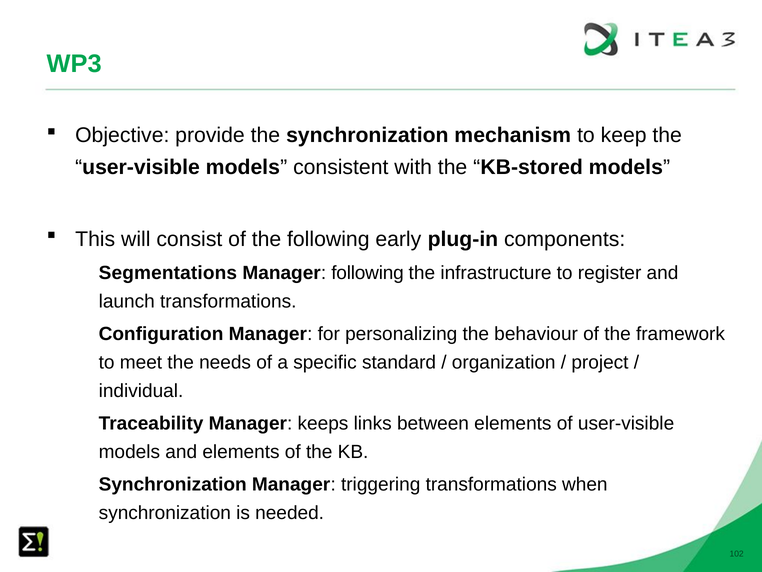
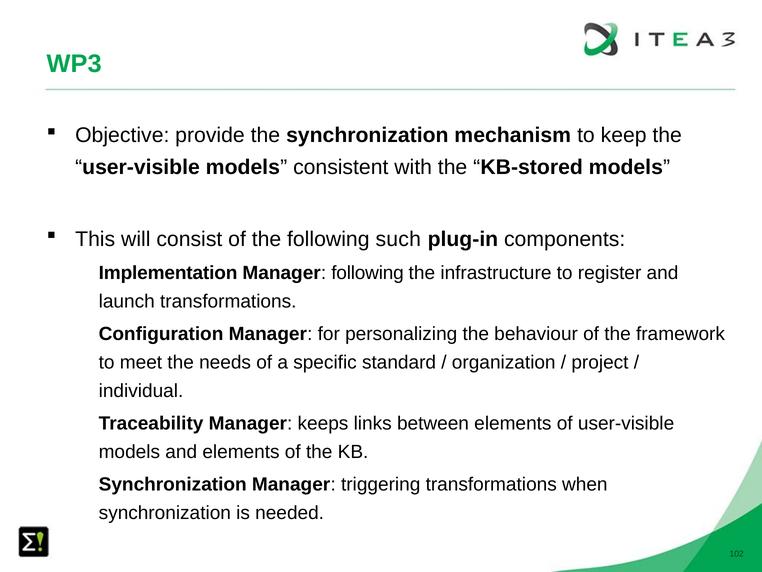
early: early -> such (398, 239)
Segmentations: Segmentations -> Implementation (168, 273)
